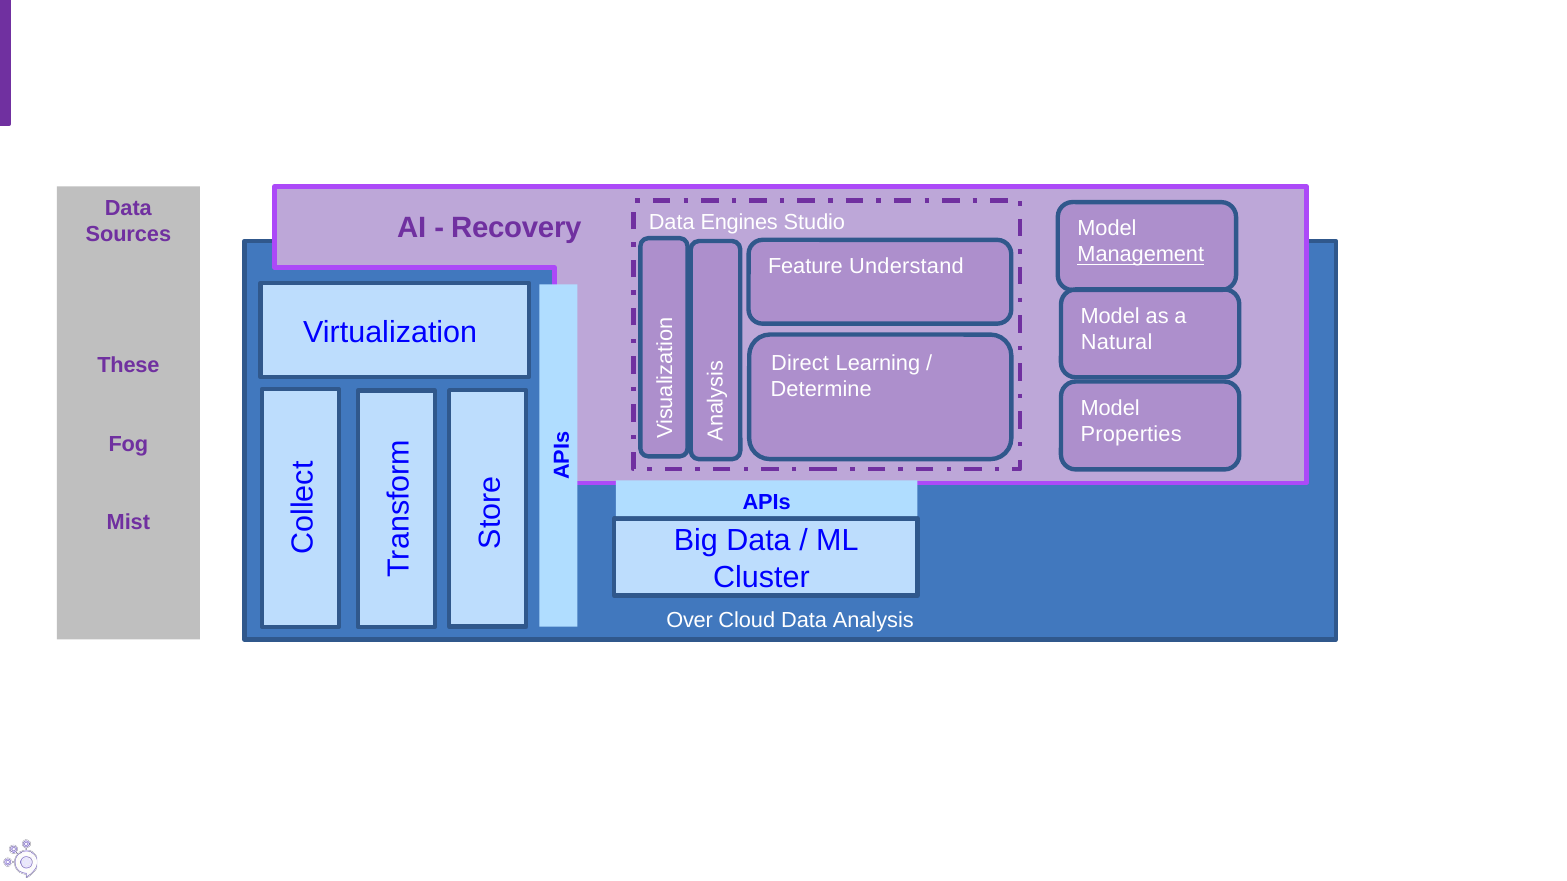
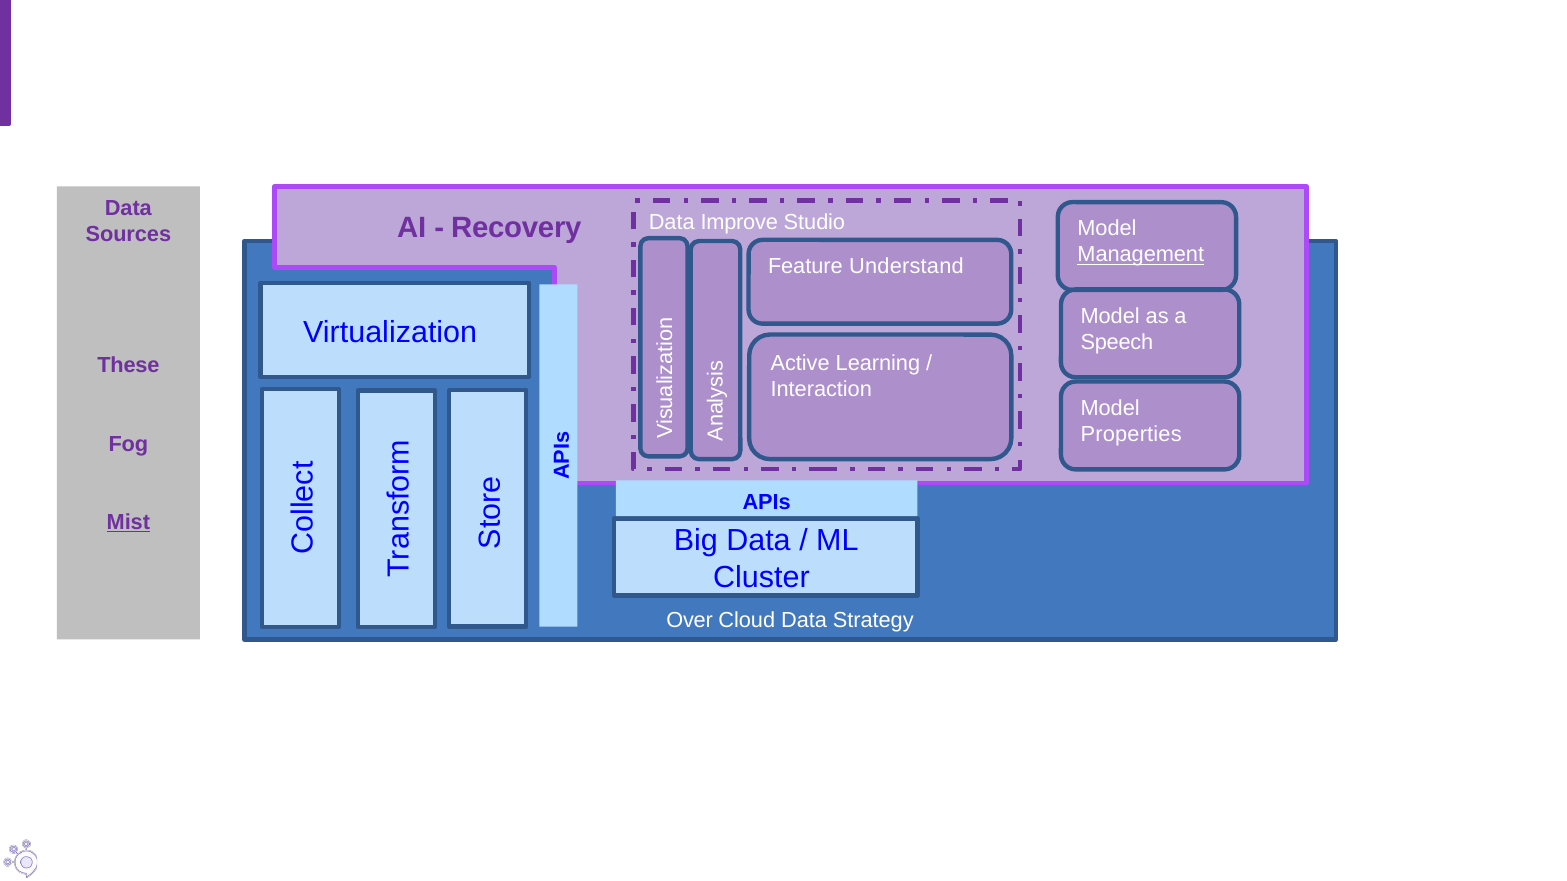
Engines: Engines -> Improve (739, 223)
Natural: Natural -> Speech (1117, 342)
Direct: Direct -> Active (800, 363)
Determine: Determine -> Interaction (821, 389)
Mist underline: none -> present (128, 523)
Analysis: Analysis -> Strategy (873, 621)
